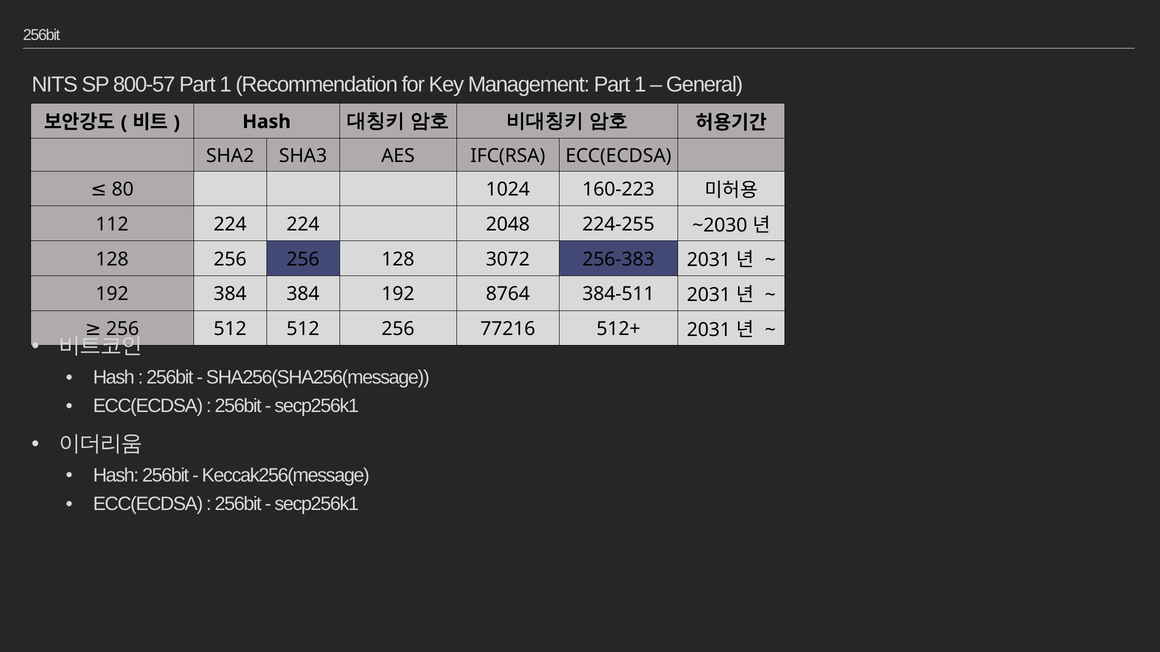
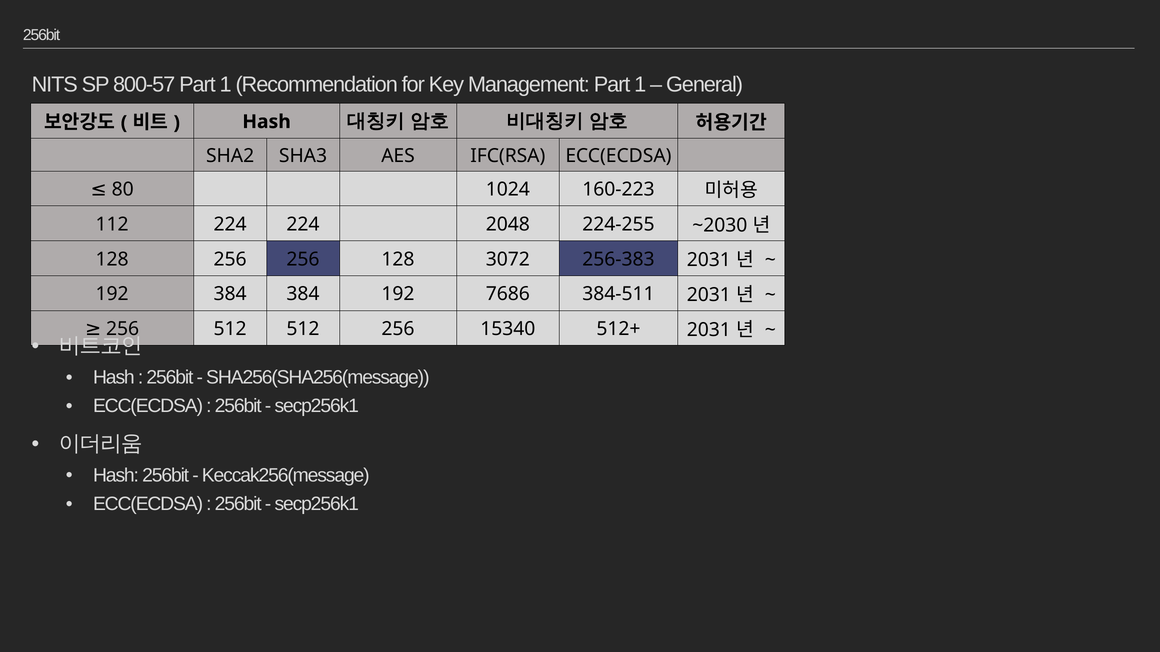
8764: 8764 -> 7686 (508, 294)
77216: 77216 -> 15340 (508, 329)
